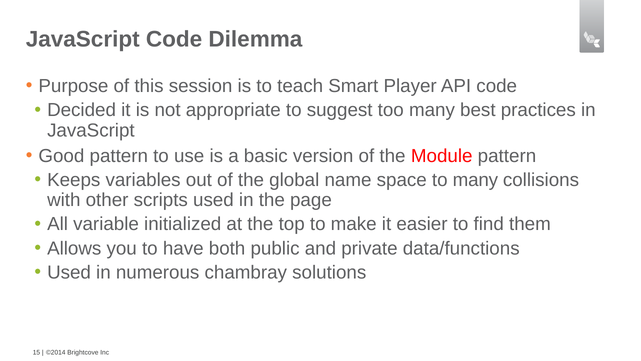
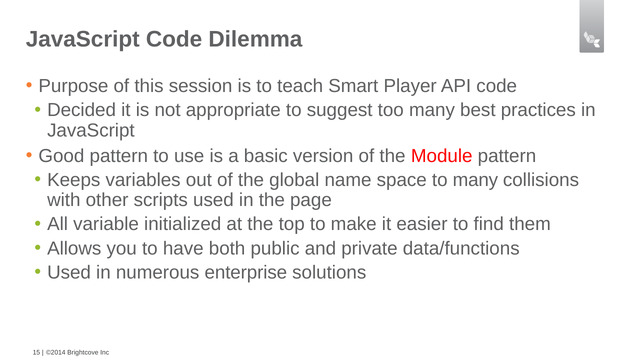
chambray: chambray -> enterprise (246, 272)
